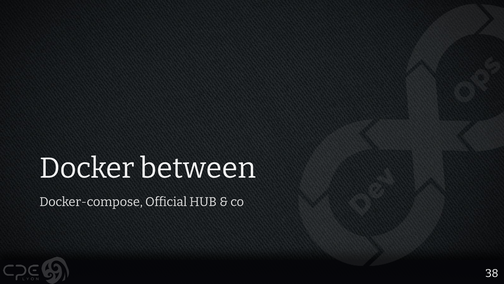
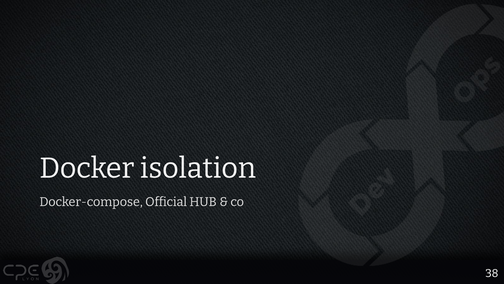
between: between -> isolation (198, 168)
